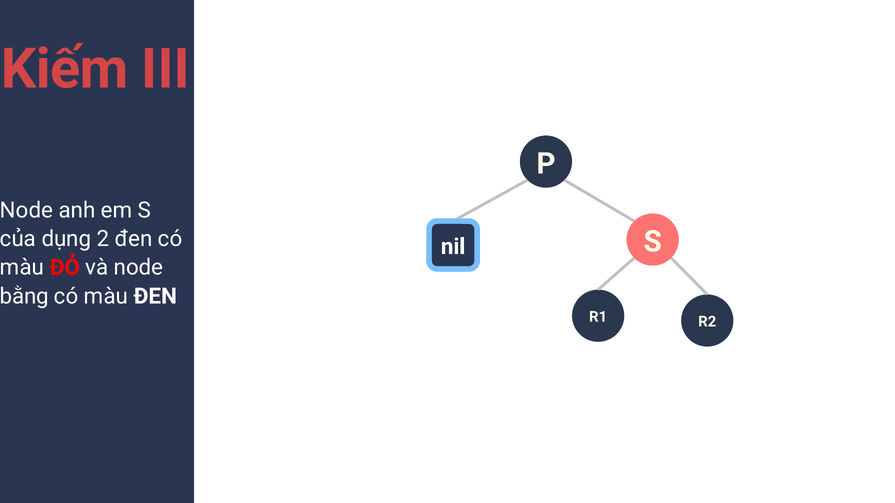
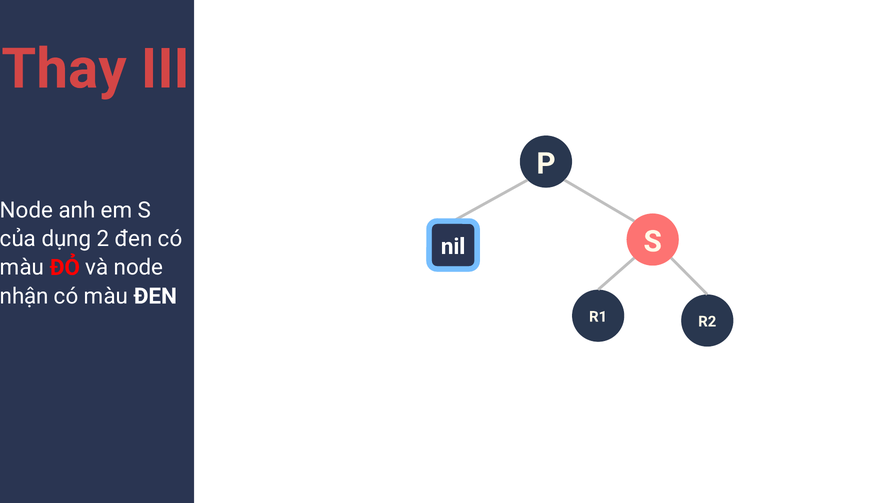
Kiếm: Kiếm -> Thay (64, 69)
bằng: bằng -> nhận (24, 296)
